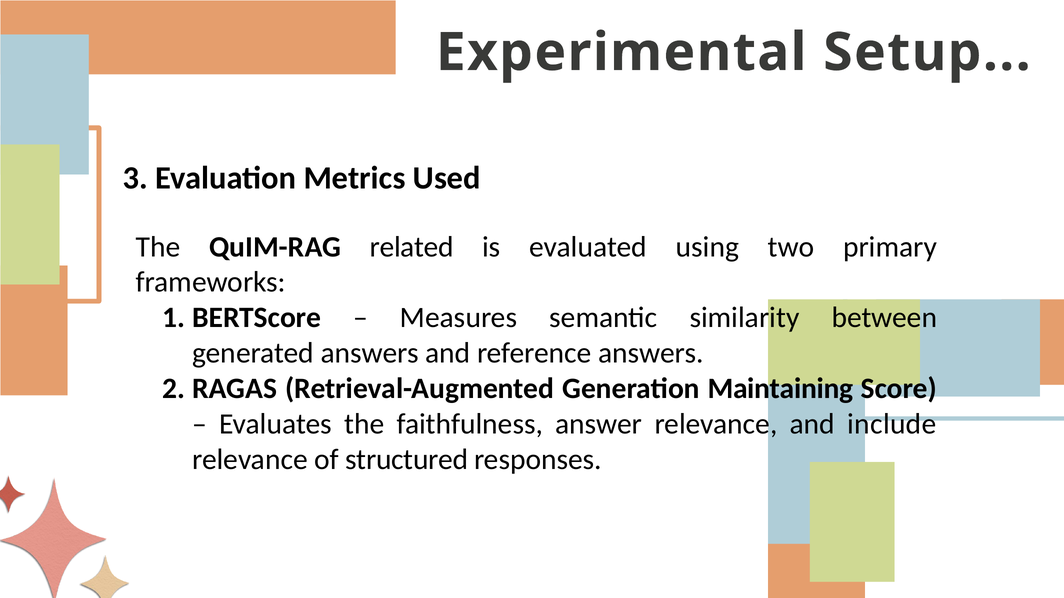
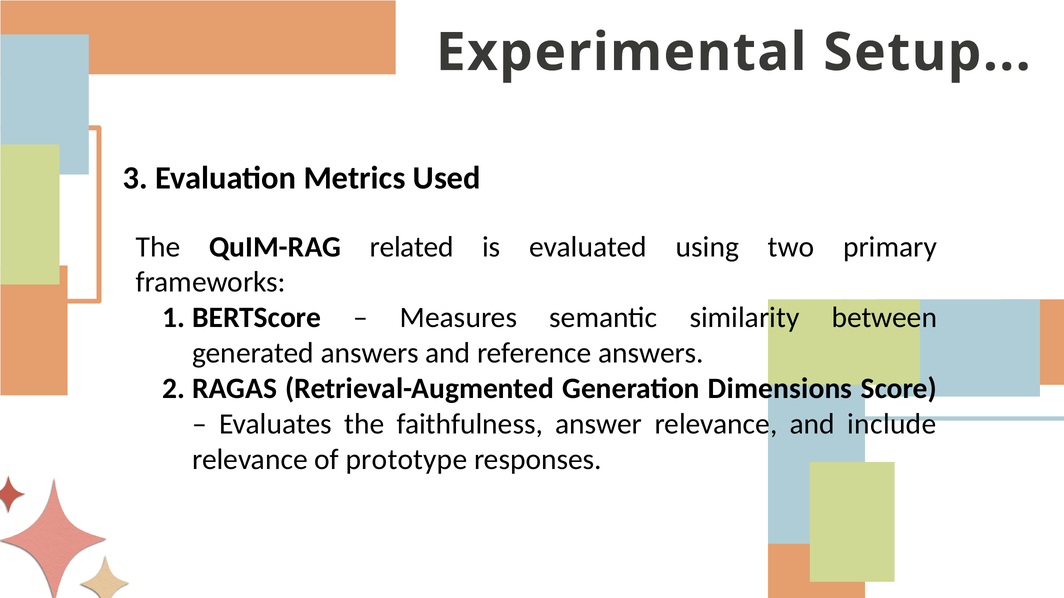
Maintaining: Maintaining -> Dimensions (780, 389)
structured: structured -> prototype (406, 460)
